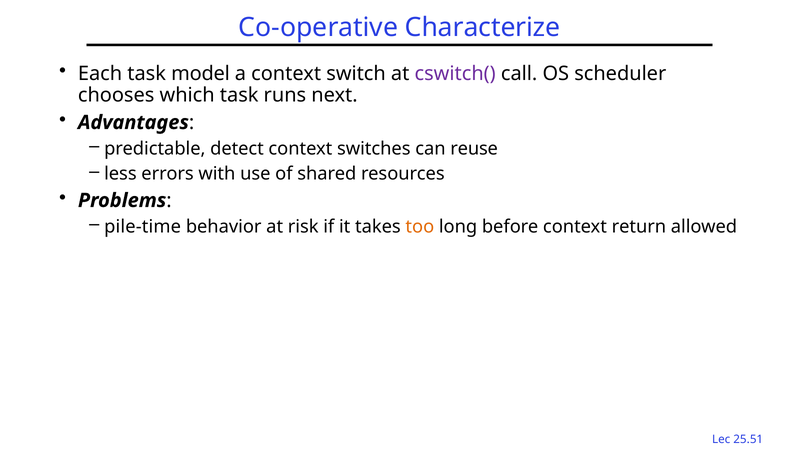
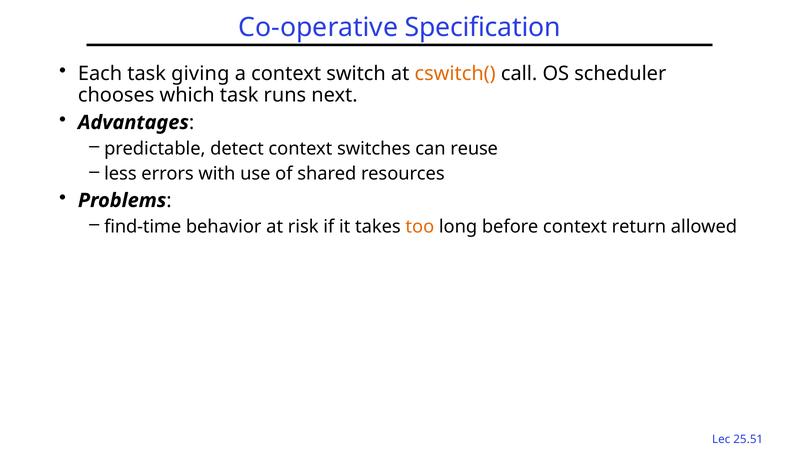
Characterize: Characterize -> Specification (483, 27)
model: model -> giving (200, 74)
cswitch( colour: purple -> orange (455, 74)
pile-time: pile-time -> find-time (143, 227)
